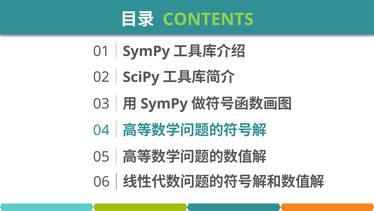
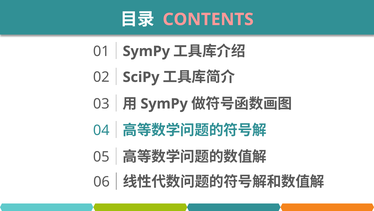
CONTENTS colour: light green -> pink (208, 19)
